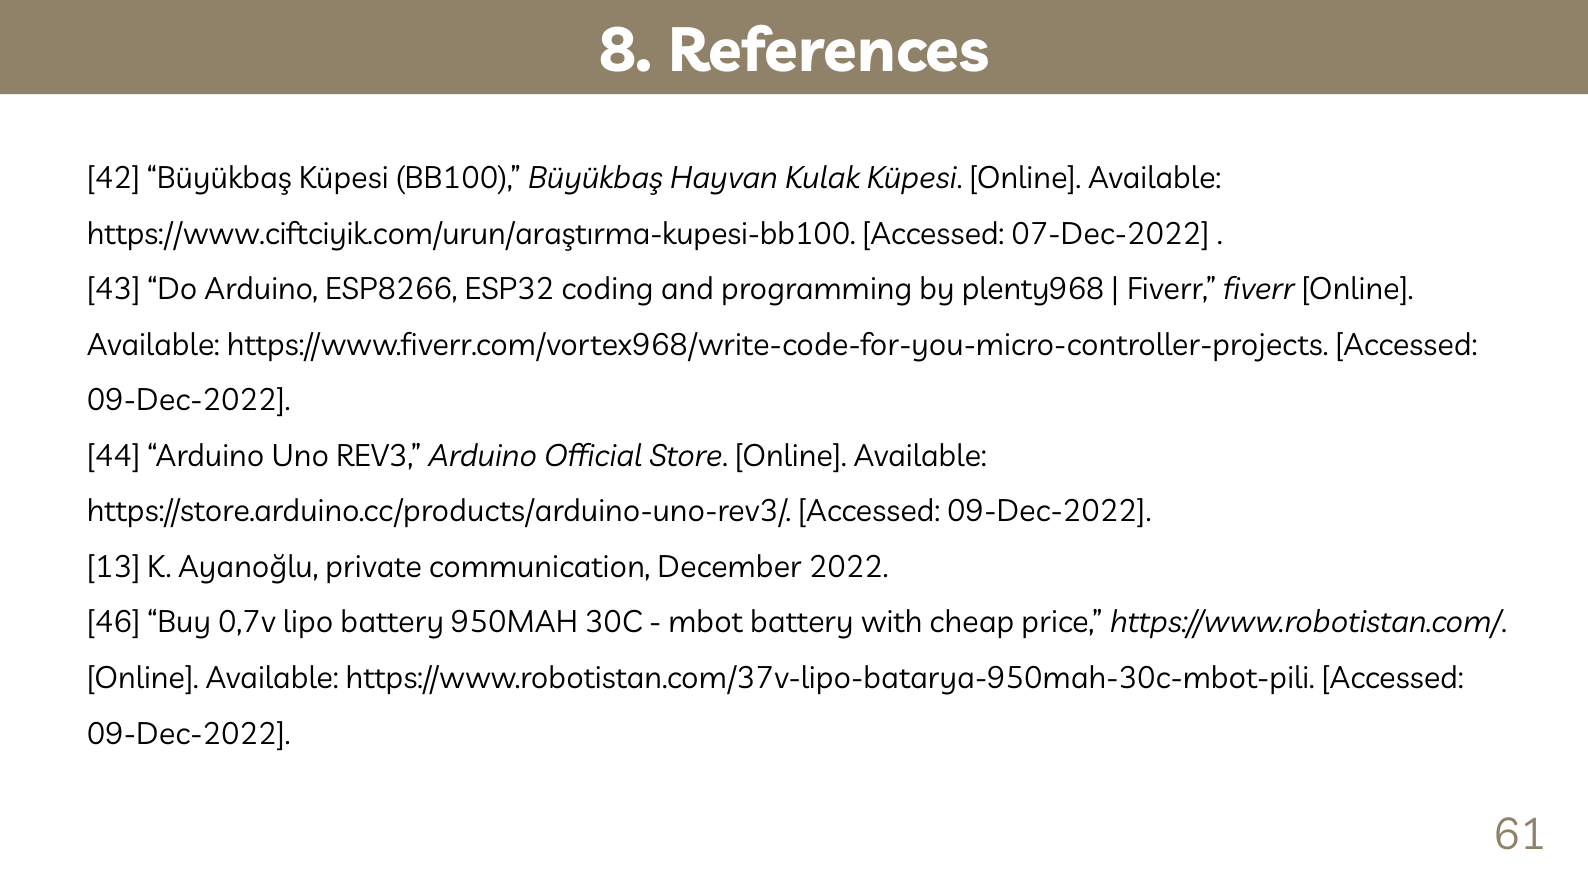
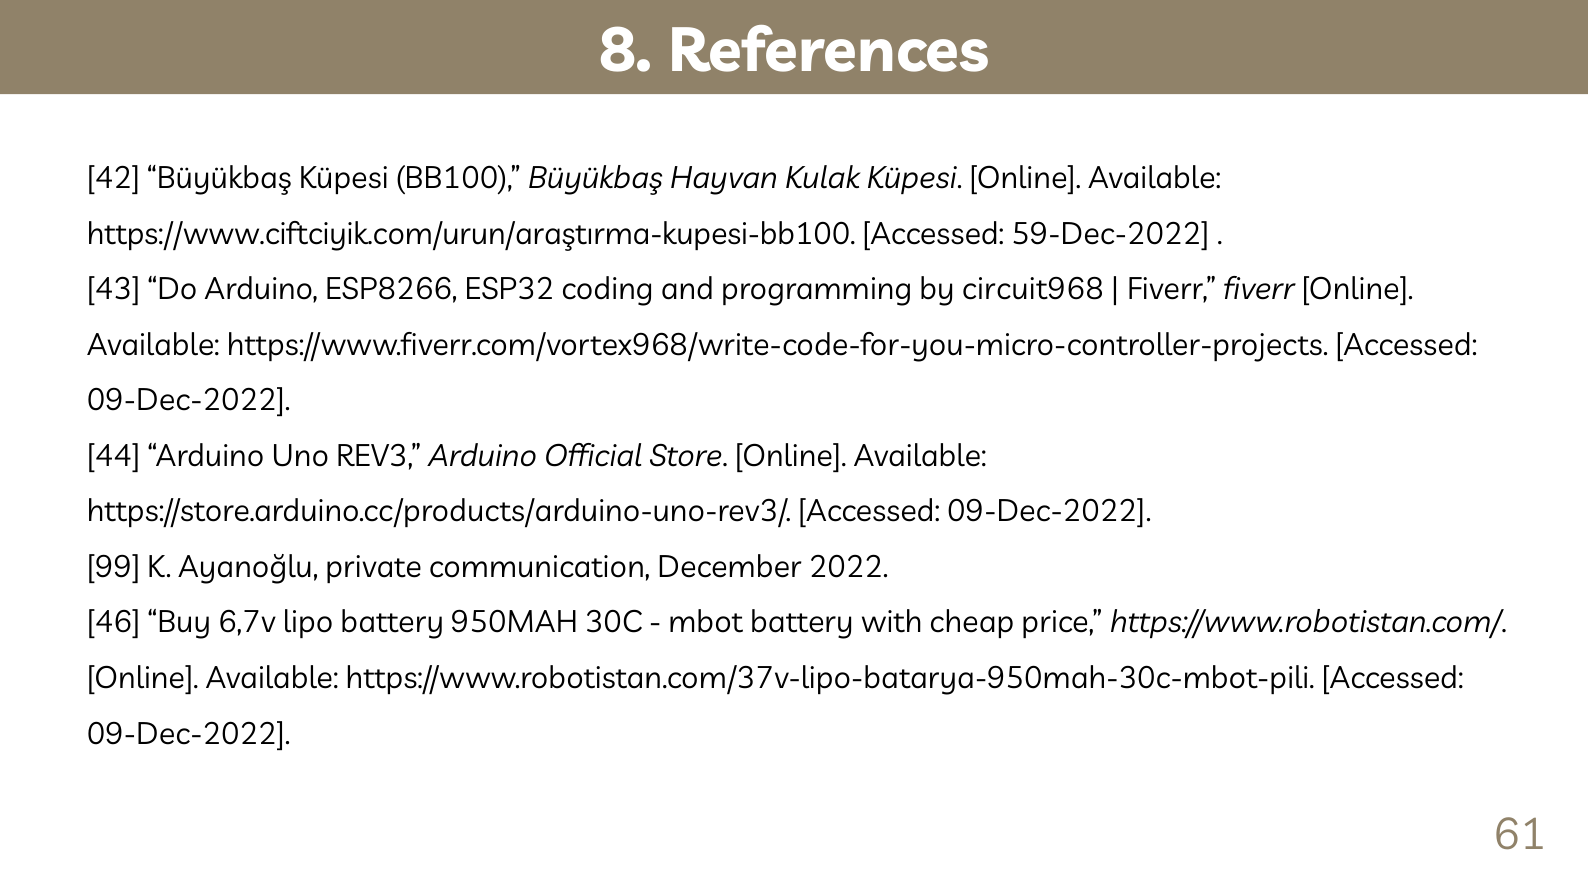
07-Dec-2022: 07-Dec-2022 -> 59-Dec-2022 (1110, 234)
plenty968: plenty968 -> circuit968 (1033, 289)
13: 13 -> 99 (114, 567)
0,7v: 0,7v -> 6,7v (247, 623)
